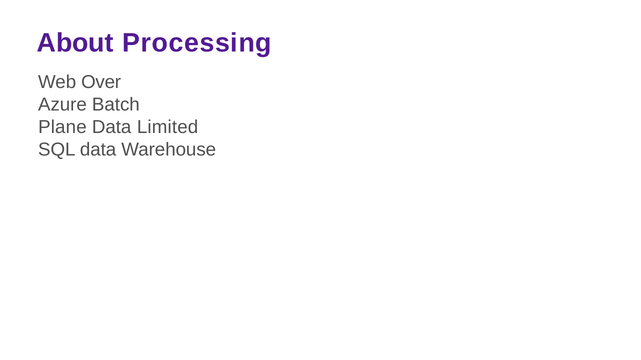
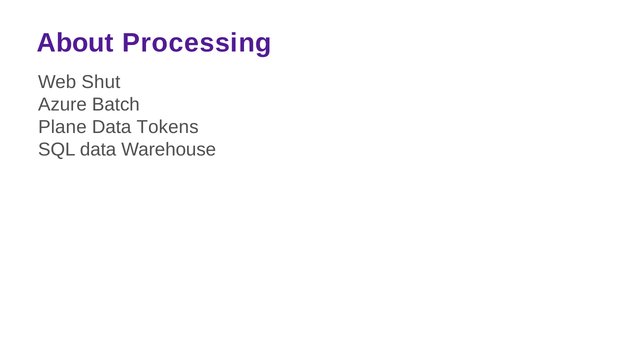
Over: Over -> Shut (101, 82)
Limited: Limited -> Tokens (168, 127)
